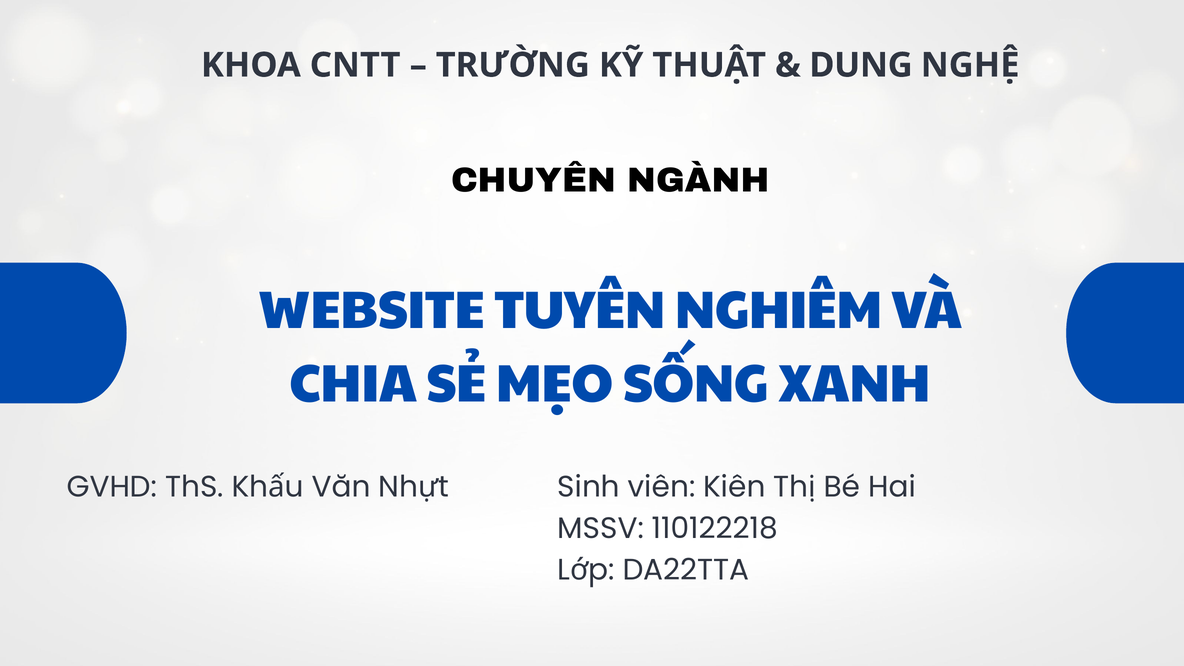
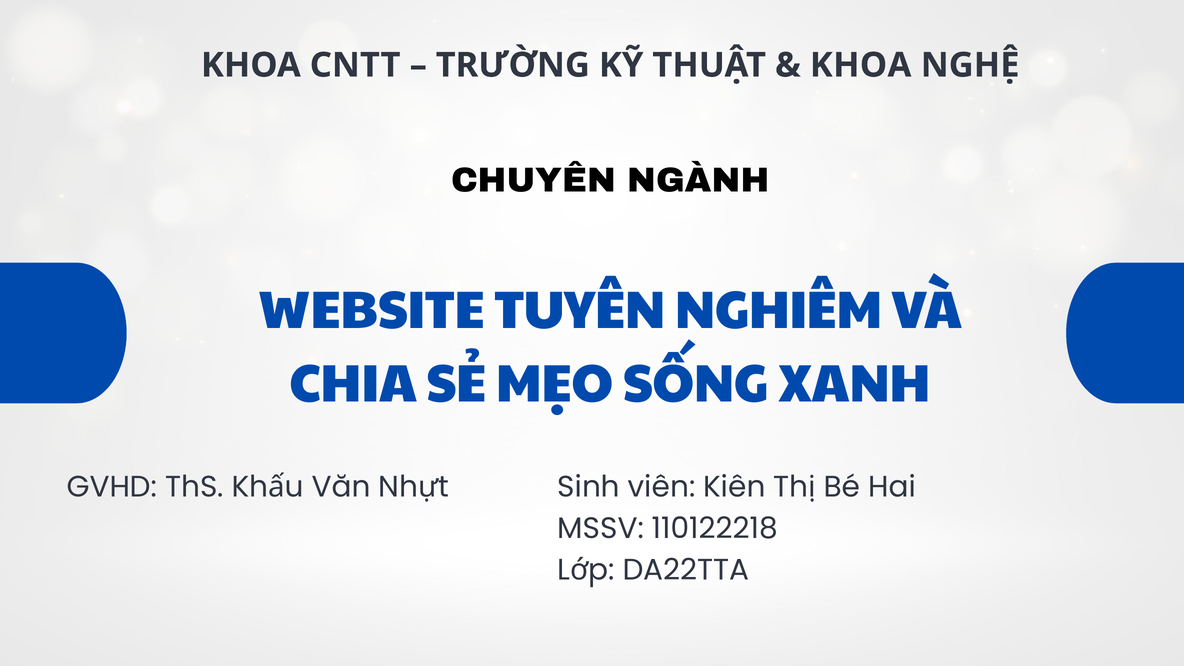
DUNG: DUNG -> KHOA (861, 65)
